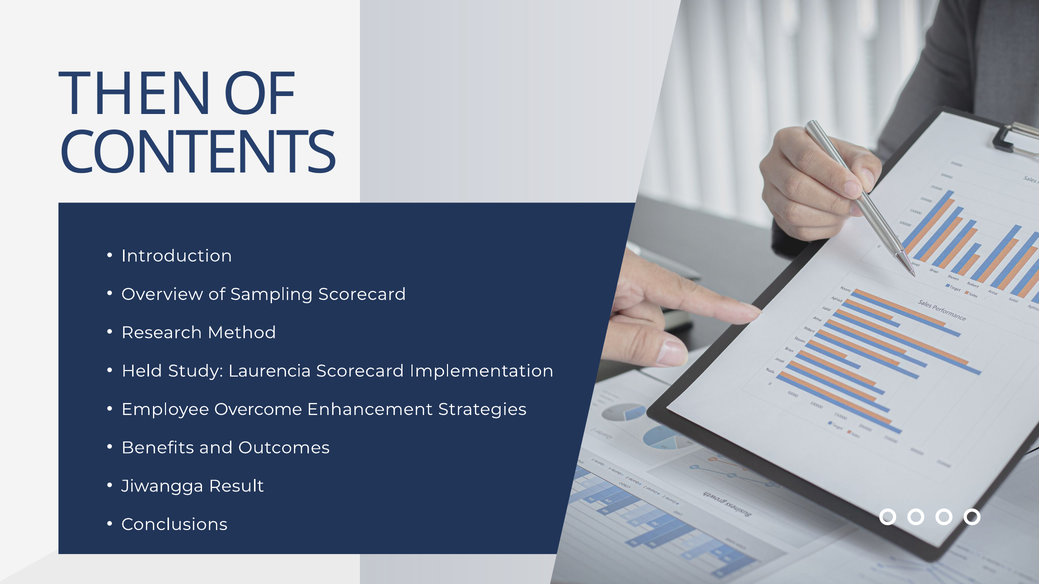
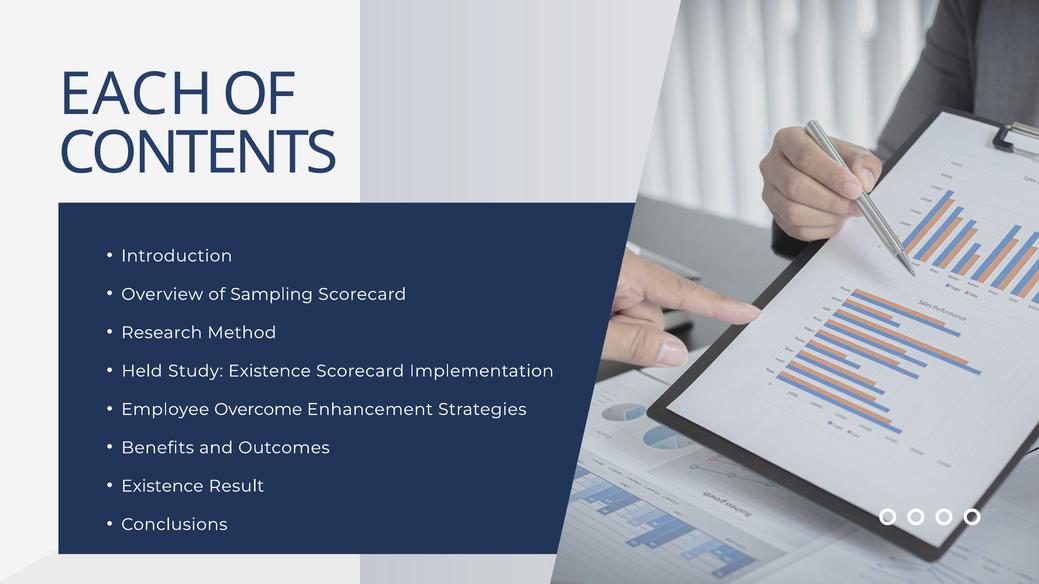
THEN: THEN -> EACH (136, 95)
Study Laurencia: Laurencia -> Existence (270, 371)
Jiwangga: Jiwangga -> Existence (162, 486)
